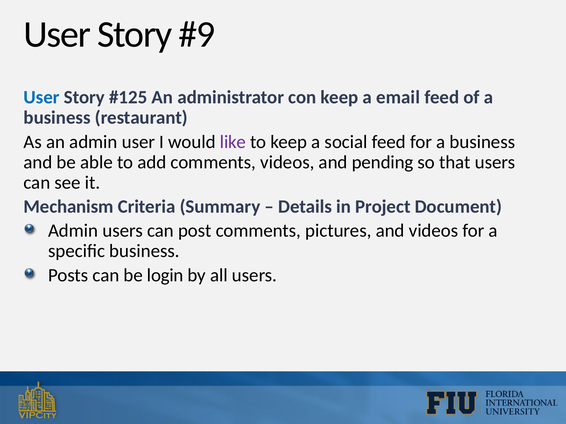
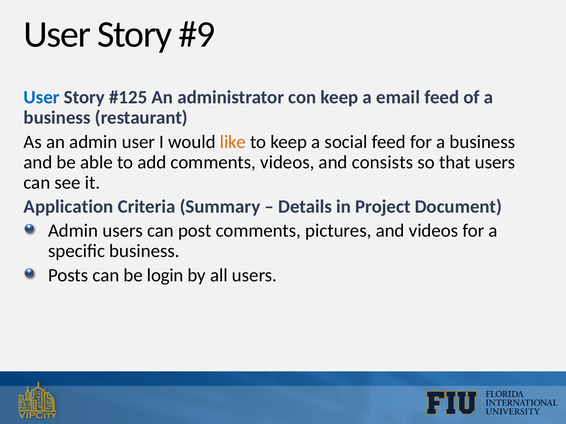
like colour: purple -> orange (233, 142)
pending: pending -> consists (382, 162)
Mechanism: Mechanism -> Application (68, 207)
